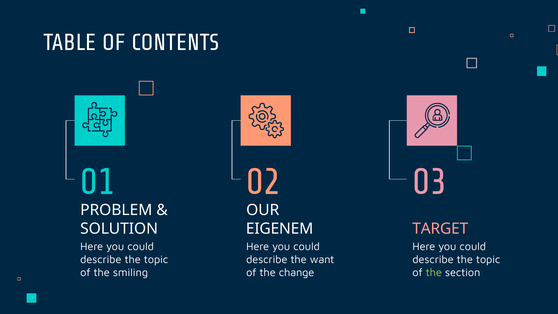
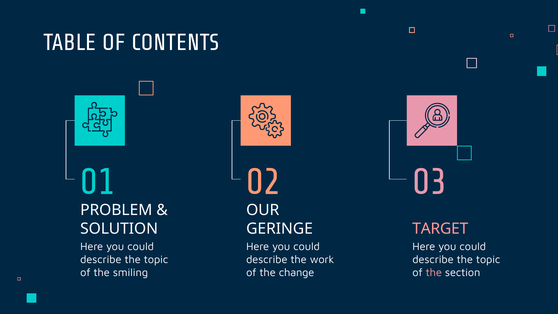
EIGENEM: EIGENEM -> GERINGE (279, 229)
want: want -> work (322, 260)
the colour: light green -> pink (434, 273)
